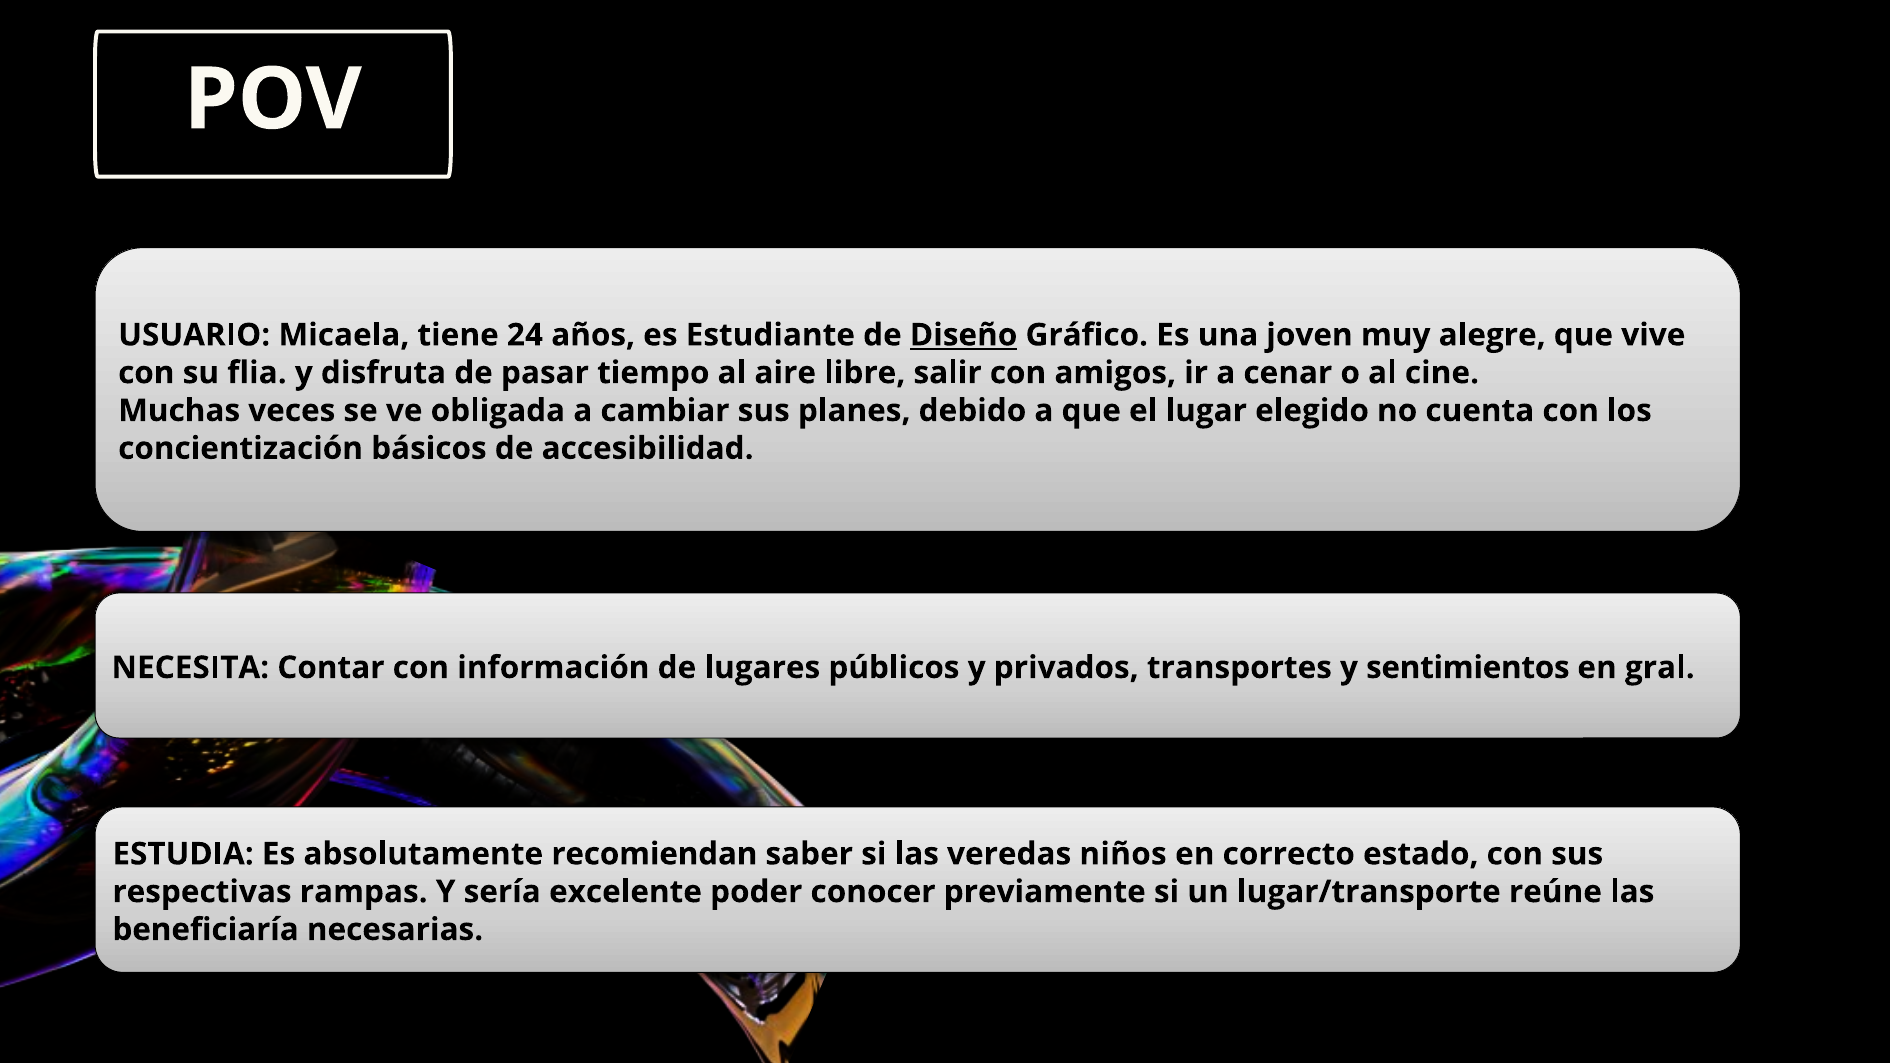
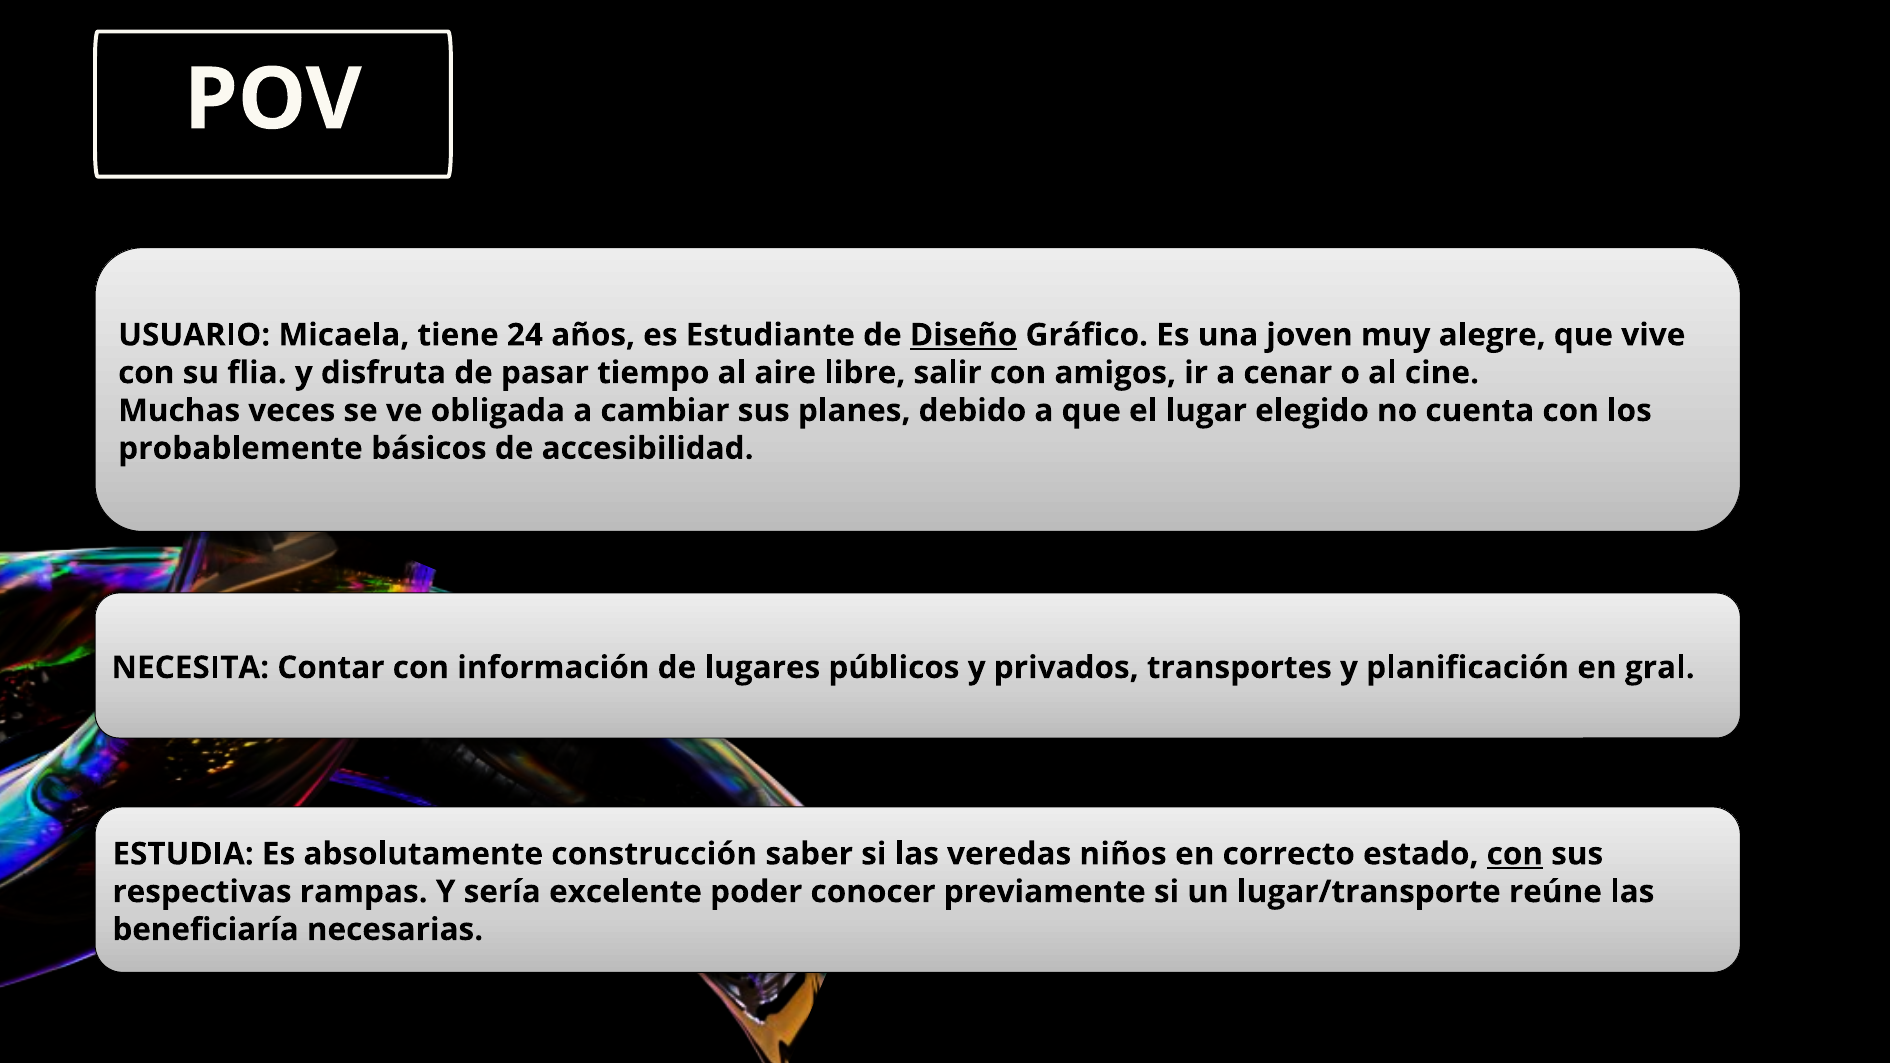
concientización: concientización -> probablemente (241, 448)
sentimientos: sentimientos -> planificación (1468, 668)
recomiendan: recomiendan -> construcción (654, 854)
con underline: none -> present (1515, 854)
